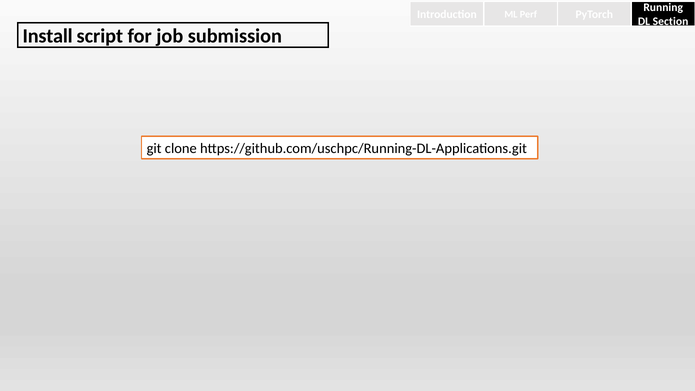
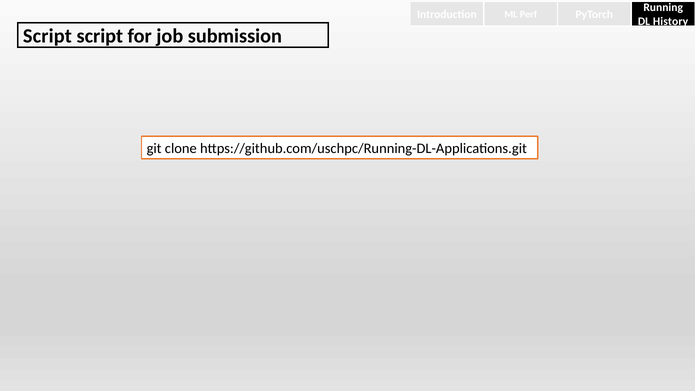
Section: Section -> History (671, 22)
Install: Install -> Script (47, 36)
